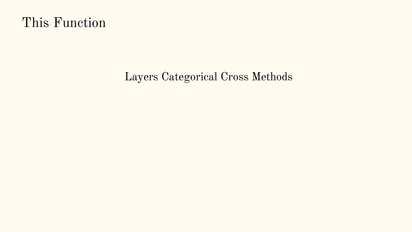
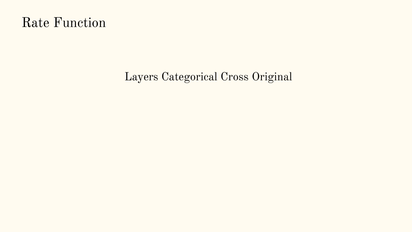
This: This -> Rate (35, 23)
Methods: Methods -> Original (272, 77)
